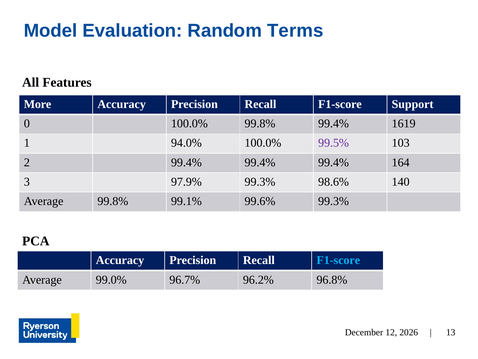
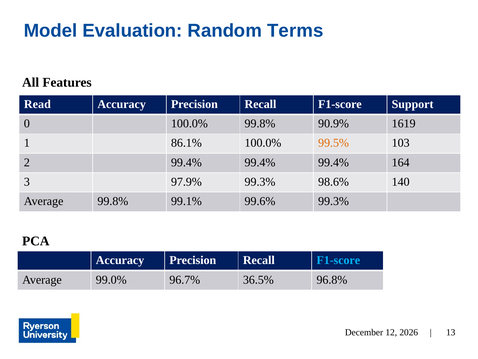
More: More -> Read (37, 104)
99.8% 99.4%: 99.4% -> 90.9% (334, 123)
94.0%: 94.0% -> 86.1% (186, 143)
99.5% colour: purple -> orange (334, 143)
96.2%: 96.2% -> 36.5% (258, 279)
